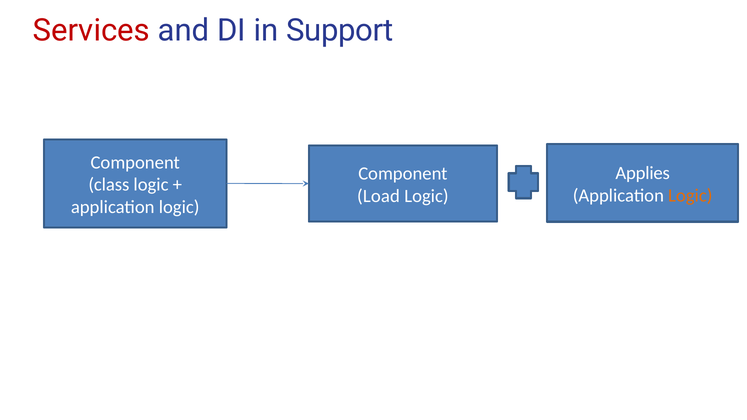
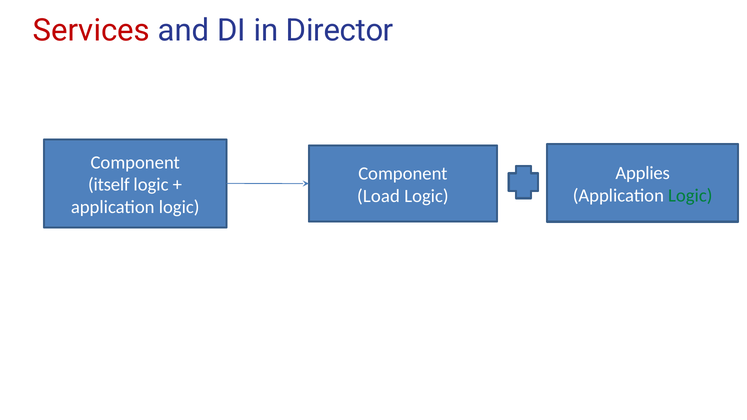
Support: Support -> Director (340, 31)
class: class -> itself (109, 185)
Logic colour: orange -> green (690, 196)
